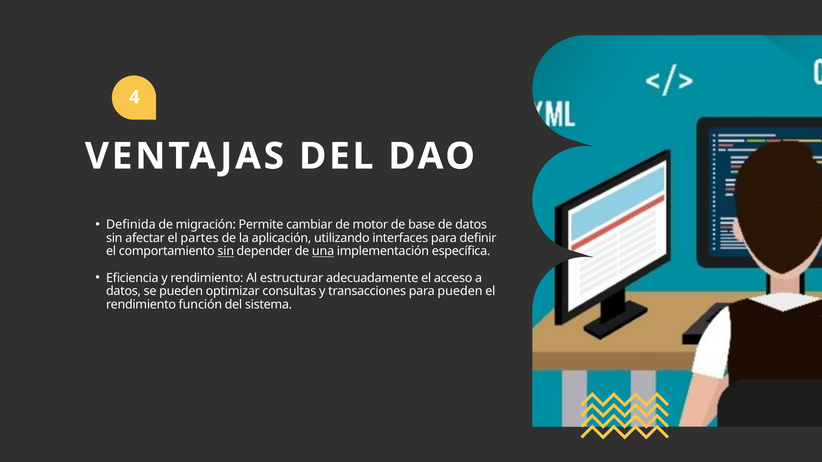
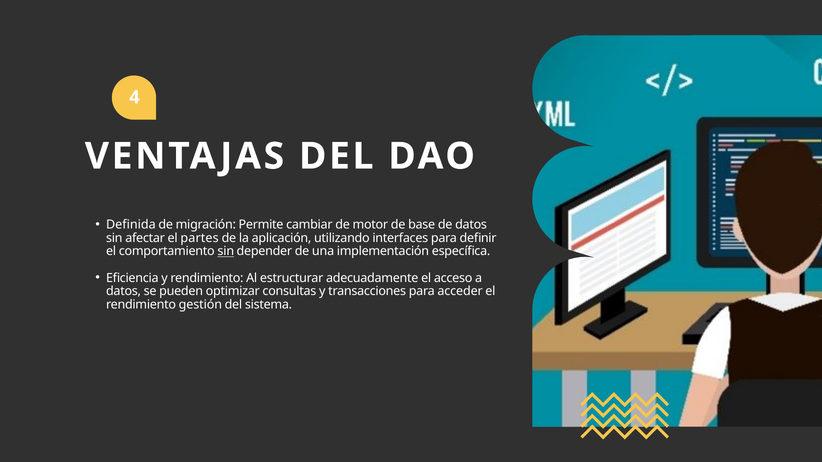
una underline: present -> none (323, 252)
para pueden: pueden -> acceder (460, 291)
función: función -> gestión (200, 305)
